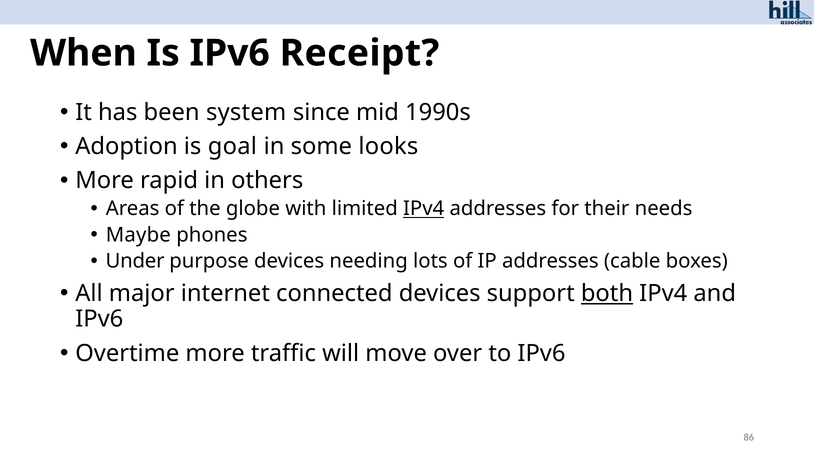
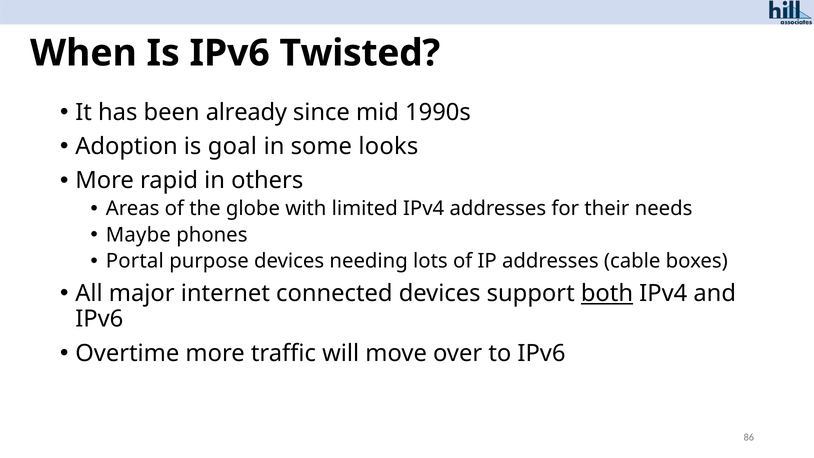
Receipt: Receipt -> Twisted (360, 53)
system: system -> already (246, 112)
IPv4 underline: present -> none (424, 209)
Under: Under -> Portal (135, 261)
